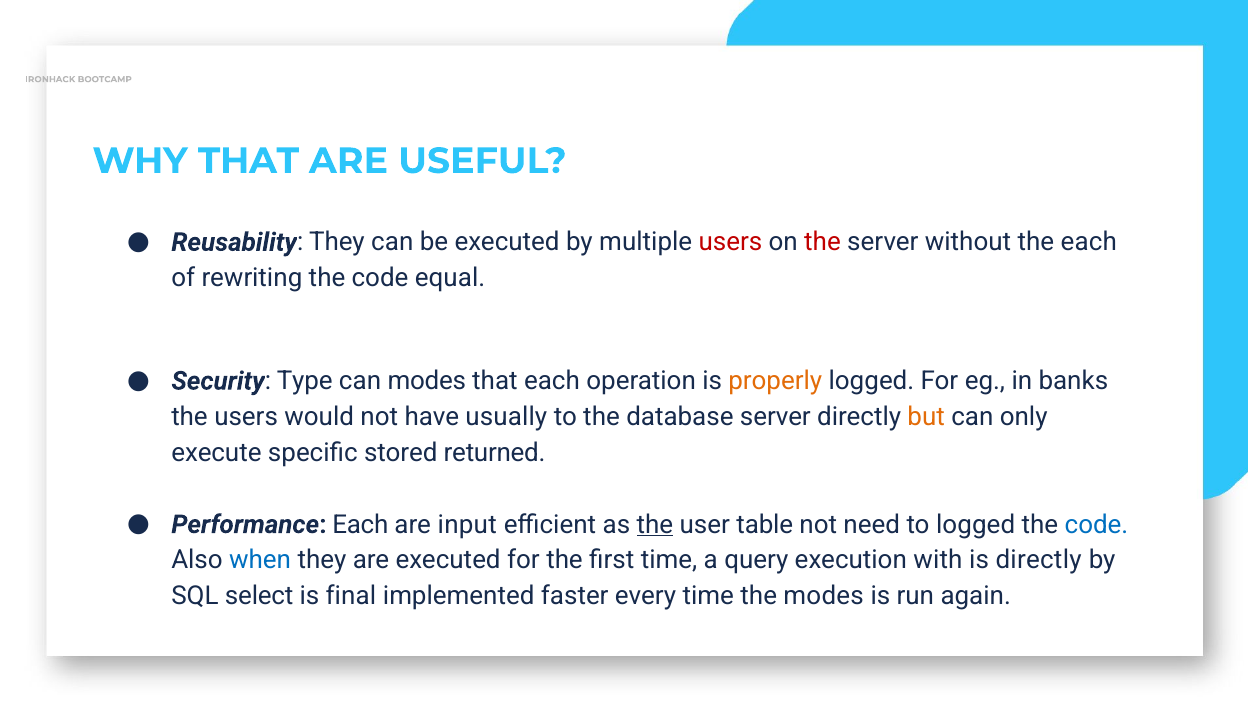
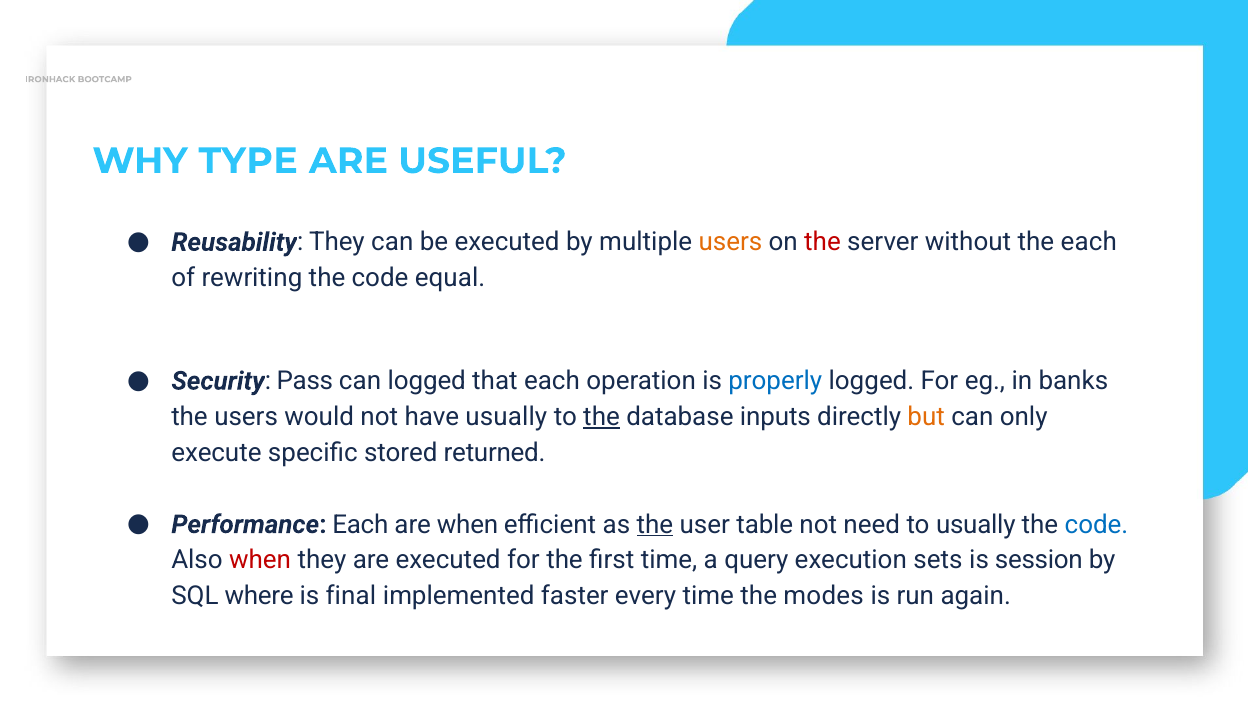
WHY THAT: THAT -> TYPE (248, 161)
users colour: red -> orange (730, 242)
Type: Type -> Pass (305, 381)
can modes: modes -> logged (427, 381)
properly colour: orange -> blue (775, 381)
the underline: none -> present (602, 417)
database server: server -> inputs (775, 417)
are input: input -> when (468, 524)
to logged: logged -> usually (976, 524)
when colour: blue -> red (260, 560)
with: with -> sets (938, 560)
is directly: directly -> session (1039, 560)
select: select -> where (259, 596)
